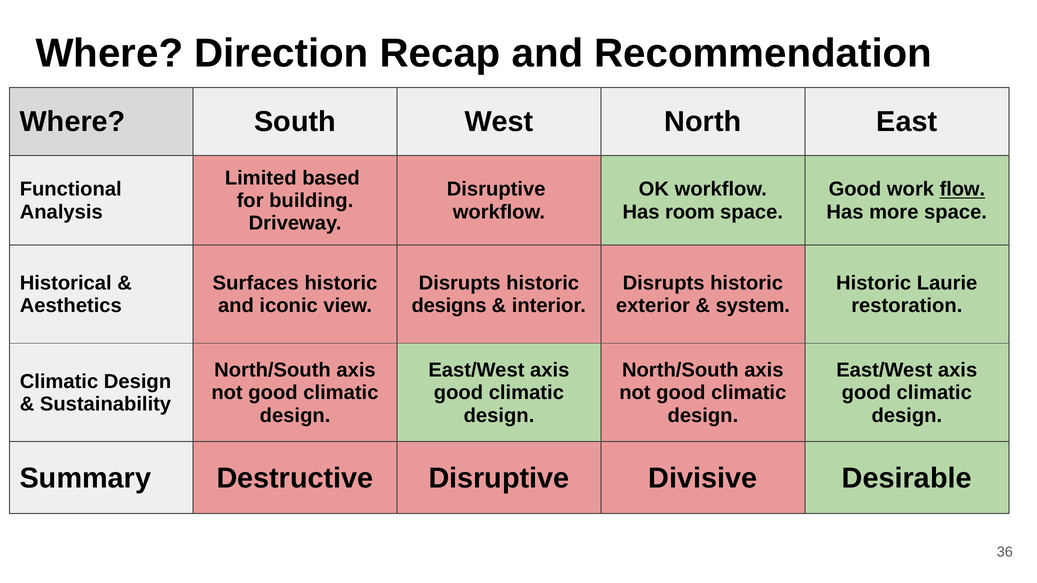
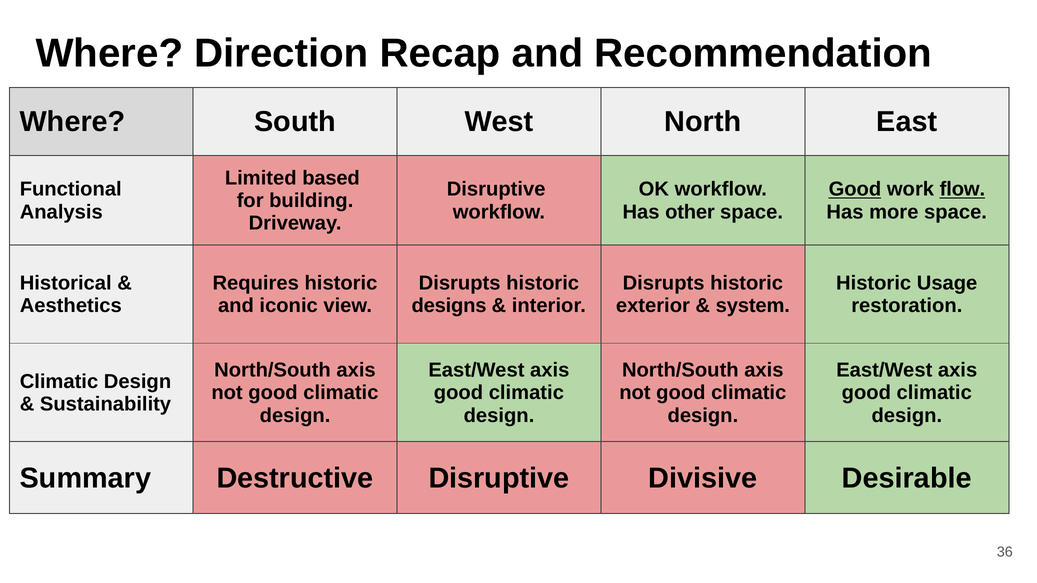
Good underline: none -> present (855, 189)
room: room -> other (690, 212)
Surfaces: Surfaces -> Requires (256, 283)
Laurie: Laurie -> Usage (947, 283)
